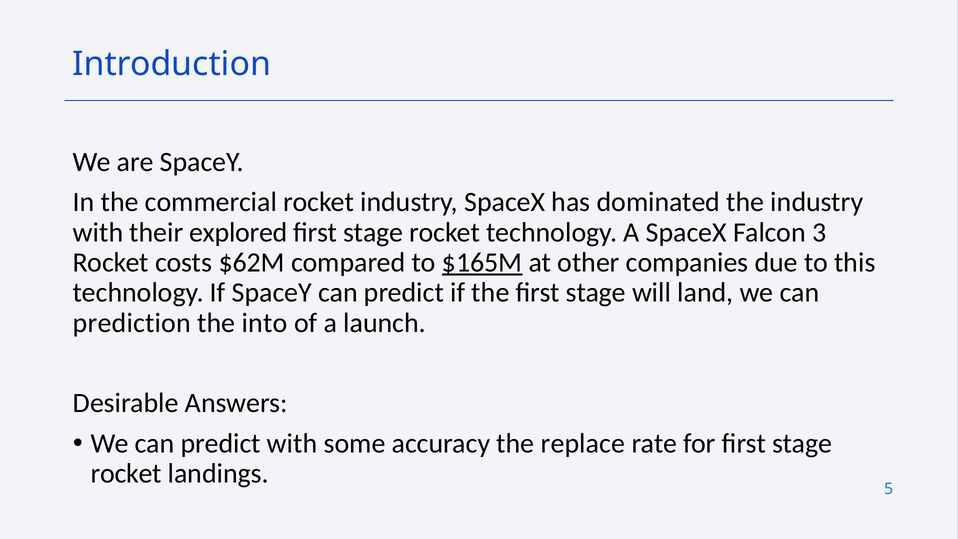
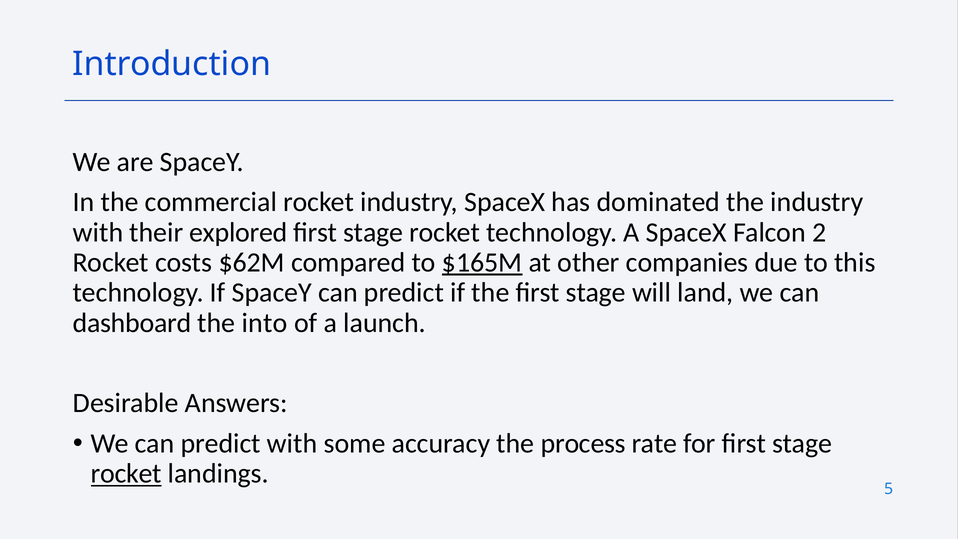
3: 3 -> 2 (819, 232)
prediction: prediction -> dashboard (132, 323)
replace: replace -> process (583, 443)
rocket underline: none -> present (126, 473)
